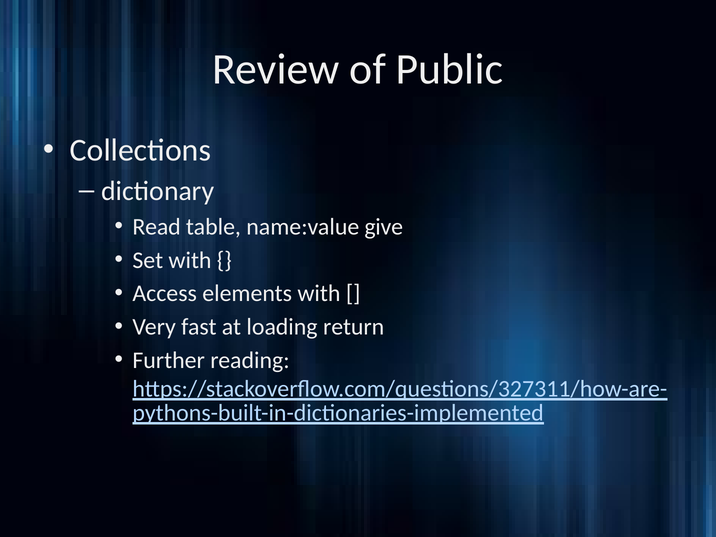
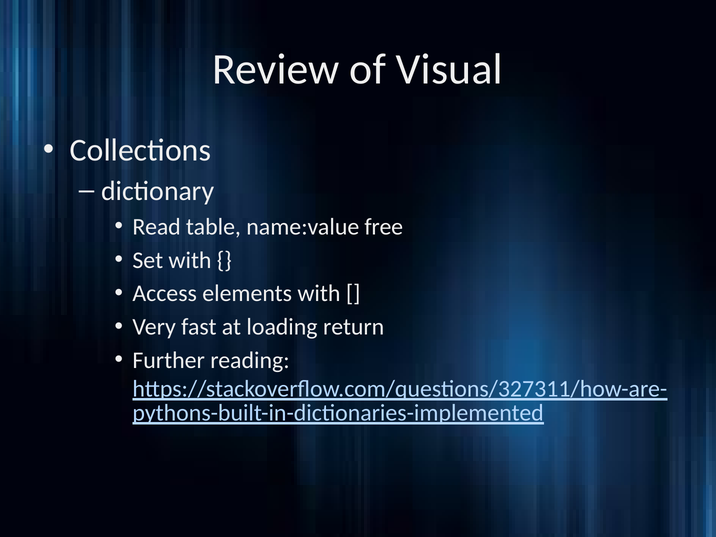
Public: Public -> Visual (449, 69)
give: give -> free (384, 227)
